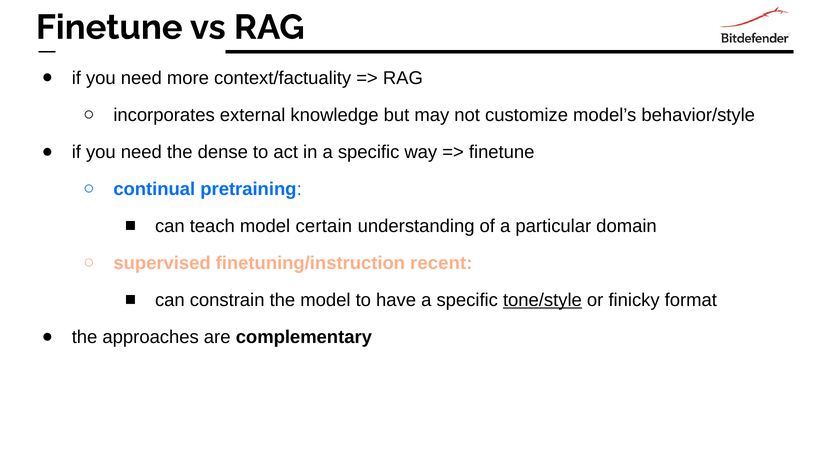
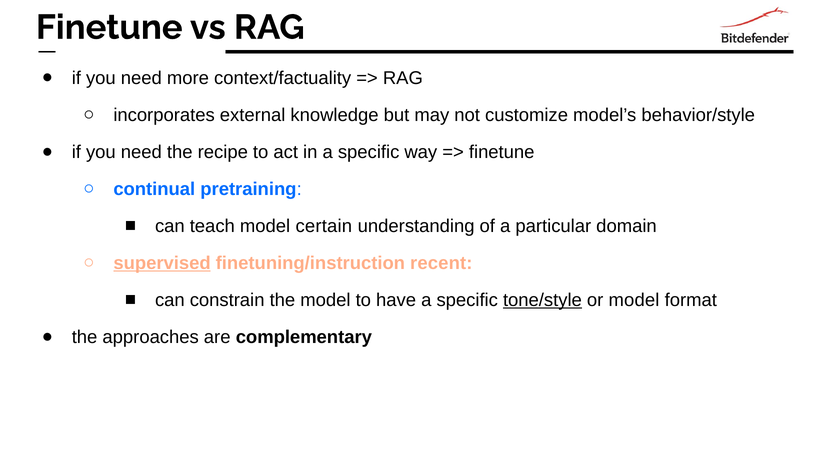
dense: dense -> recipe (223, 152)
supervised underline: none -> present (162, 263)
or finicky: finicky -> model (634, 300)
